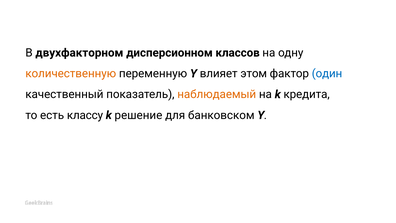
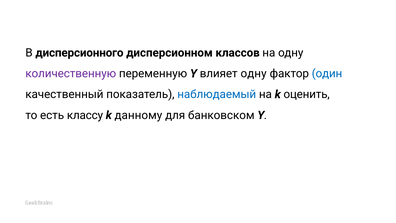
двухфакторном: двухфакторном -> дисперсионного (79, 53)
количественную colour: orange -> purple (71, 73)
влияет этом: этом -> одну (254, 73)
наблюдаемый colour: orange -> blue (217, 94)
кредита: кредита -> оценить (307, 94)
решение: решение -> данному (138, 115)
